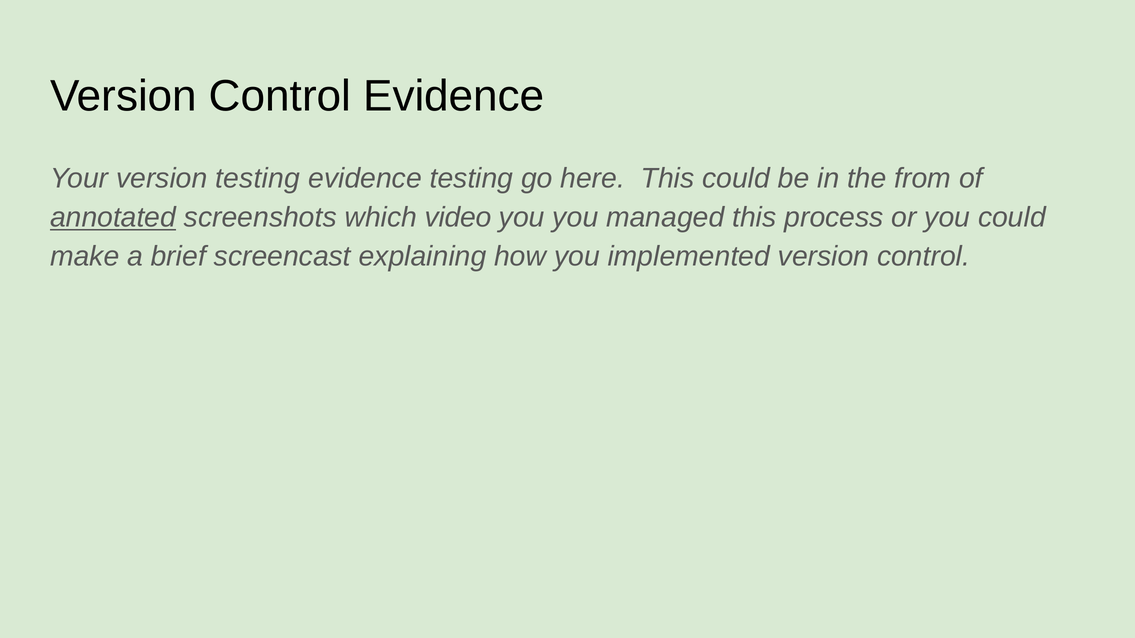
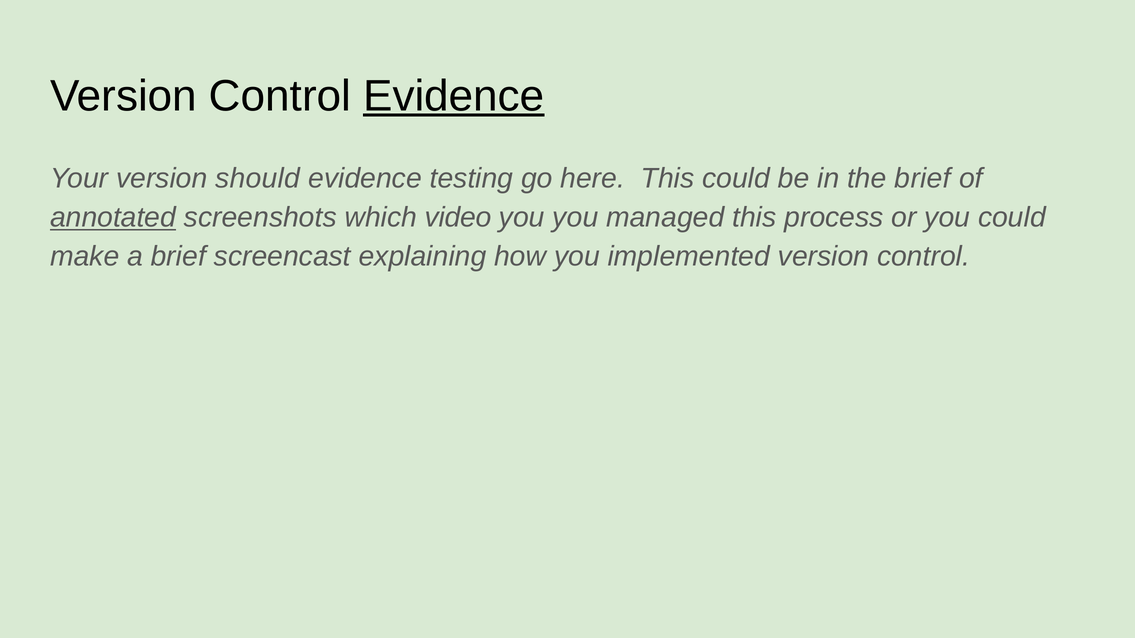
Evidence underline: none -> present (454, 96)
version testing: testing -> should (258, 178)
the from: from -> brief (923, 178)
